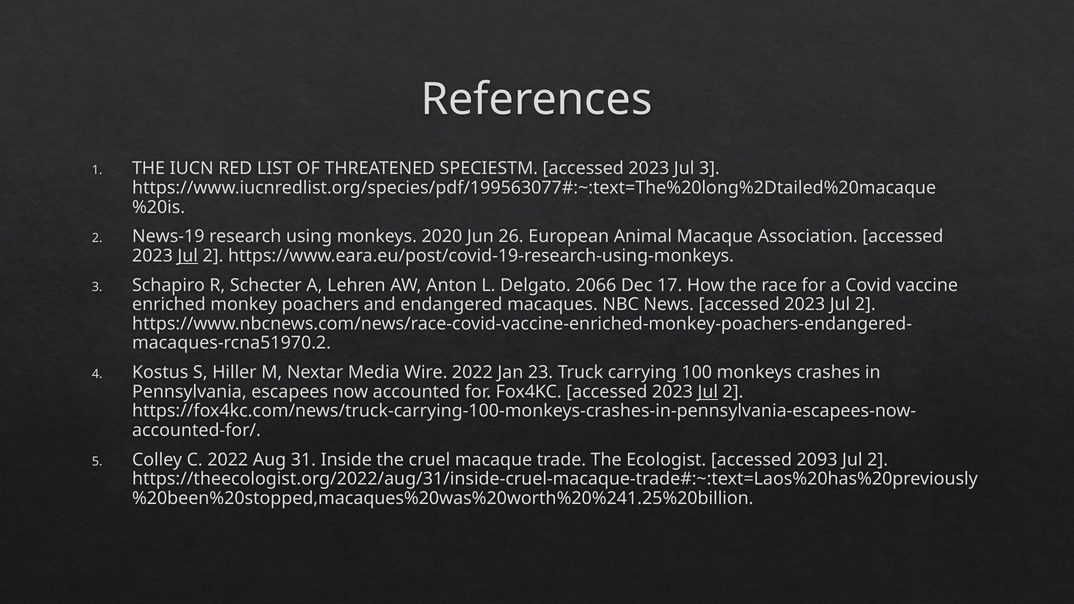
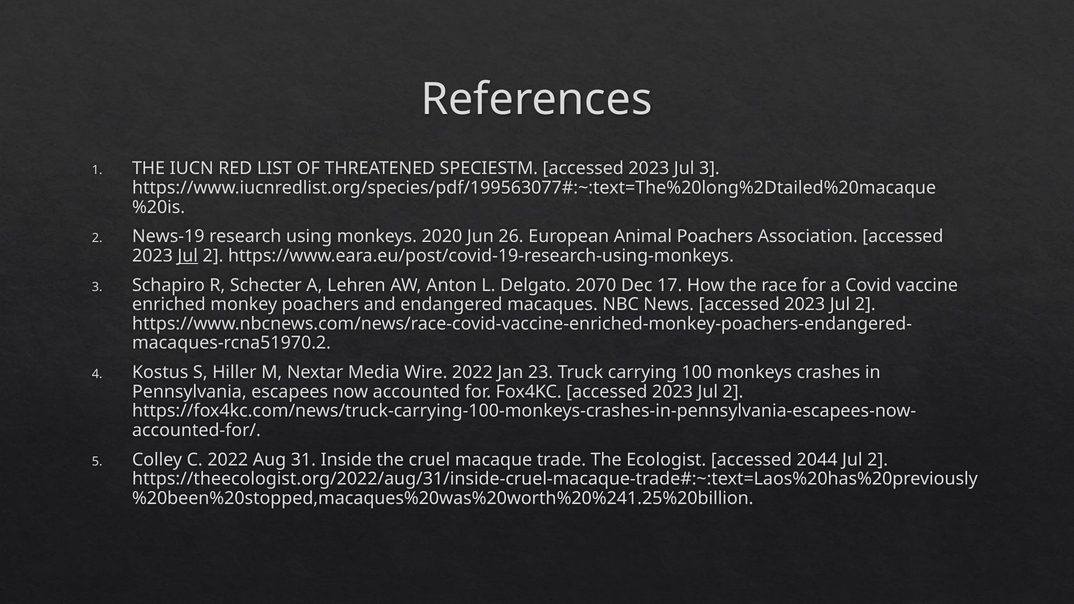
Animal Macaque: Macaque -> Poachers (715, 237)
2066: 2066 -> 2070 (596, 285)
Jul underline: present -> none (708, 392)
2093: 2093 -> 2044 (817, 460)
